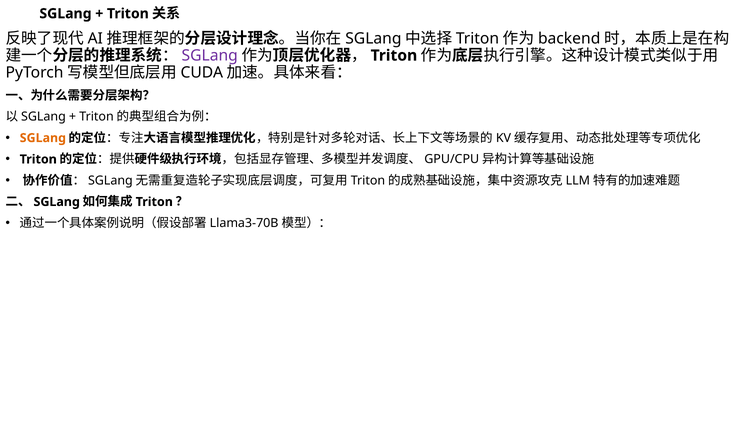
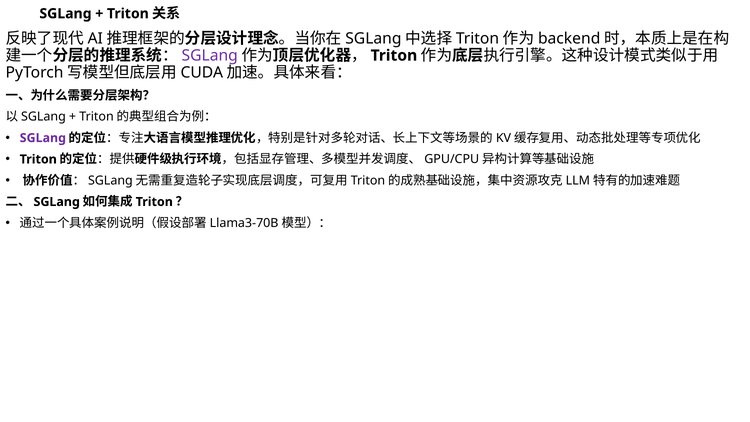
SGLang colour: orange -> purple (43, 138)
